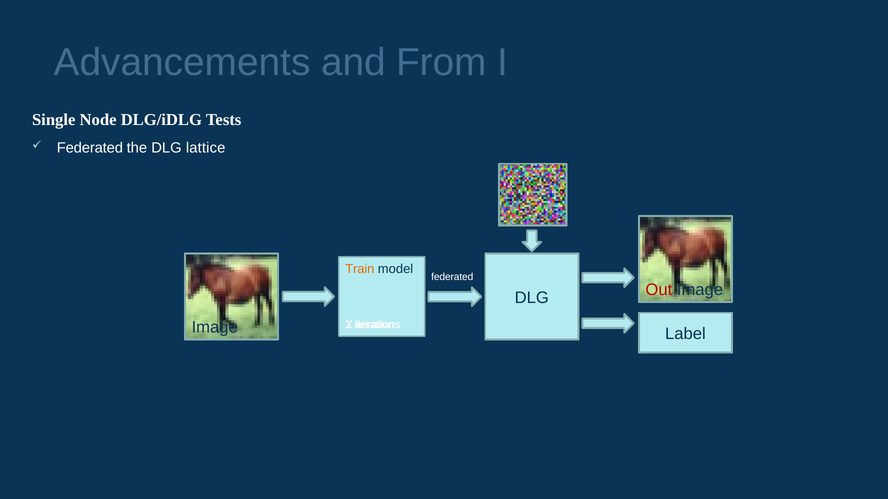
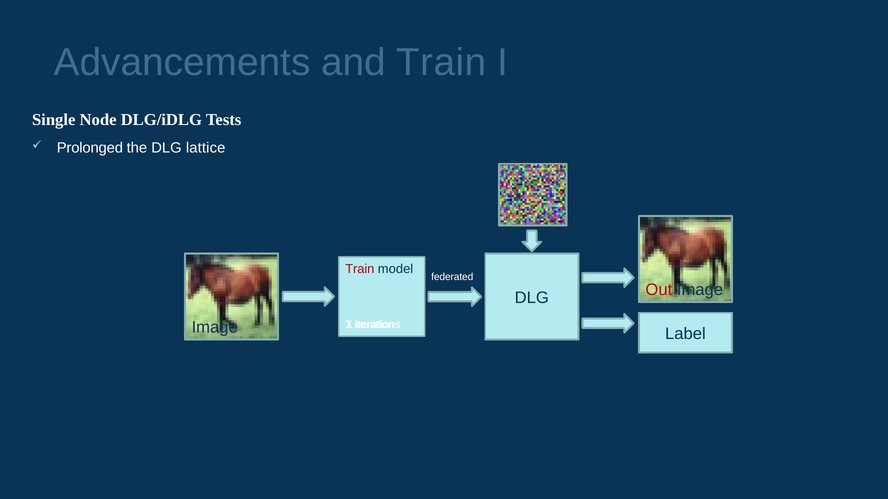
and From: From -> Train (441, 62)
Federated: Federated -> Prolonged (90, 148)
Train colour: orange -> red (360, 269)
